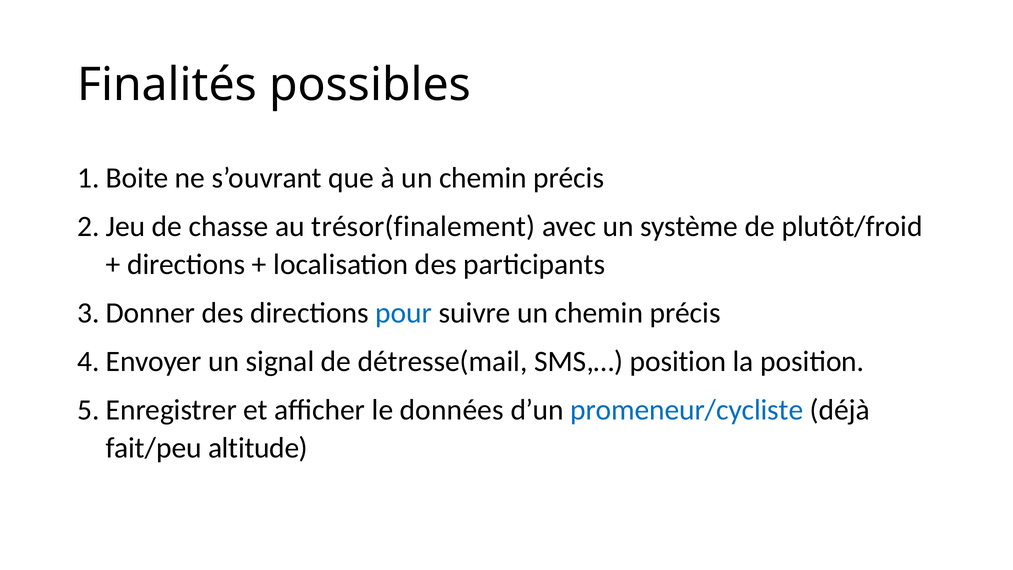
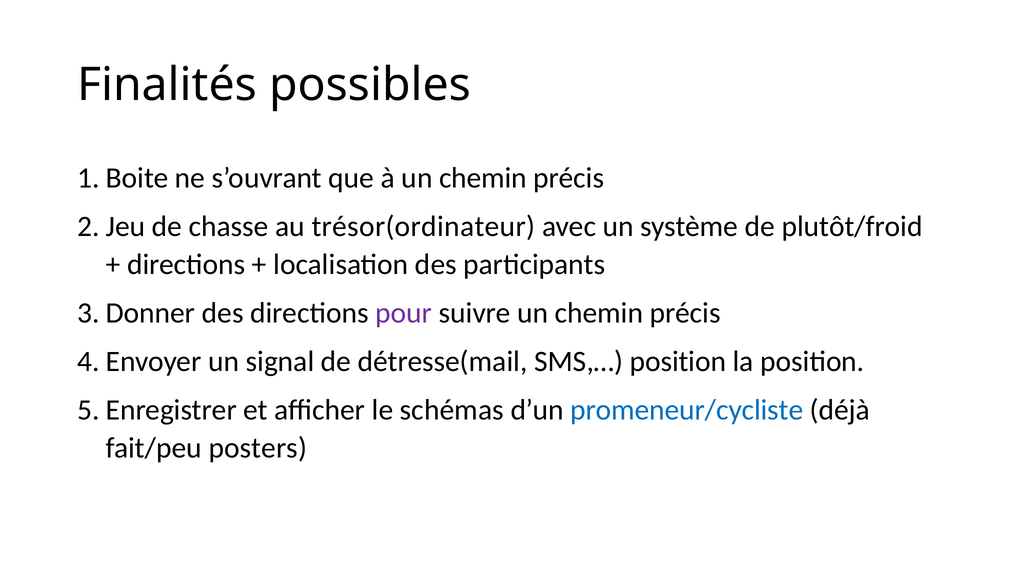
trésor(finalement: trésor(finalement -> trésor(ordinateur (423, 226)
pour colour: blue -> purple (404, 313)
données: données -> schémas (452, 410)
altitude: altitude -> posters (258, 448)
